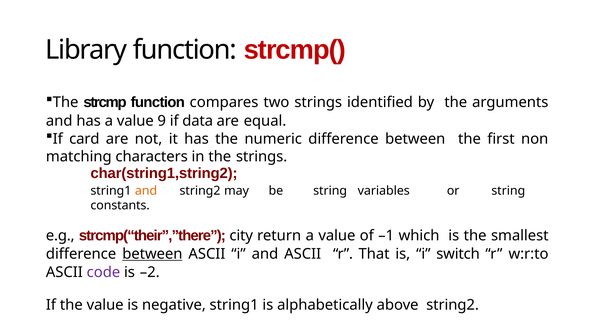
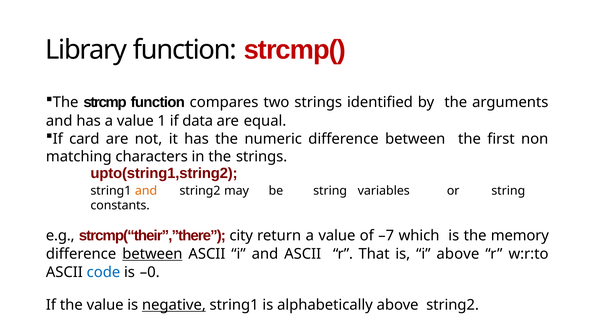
9: 9 -> 1 (162, 121)
char(string1,string2: char(string1,string2 -> upto(string1,string2 (164, 173)
–1: –1 -> –7 (386, 236)
smallest: smallest -> memory (520, 236)
i switch: switch -> above (458, 254)
code colour: purple -> blue (103, 272)
–2: –2 -> –0 (150, 272)
negative underline: none -> present (174, 305)
